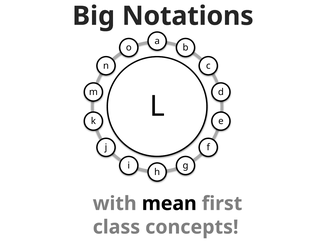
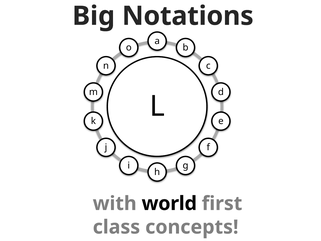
mean: mean -> world (169, 203)
